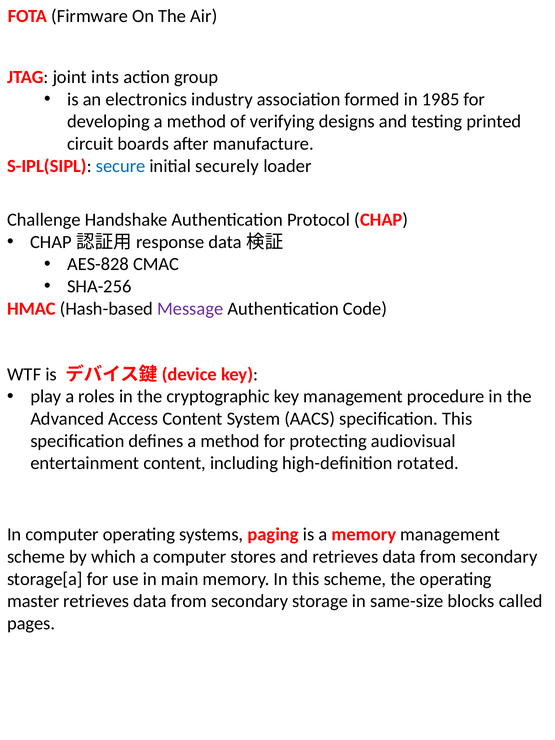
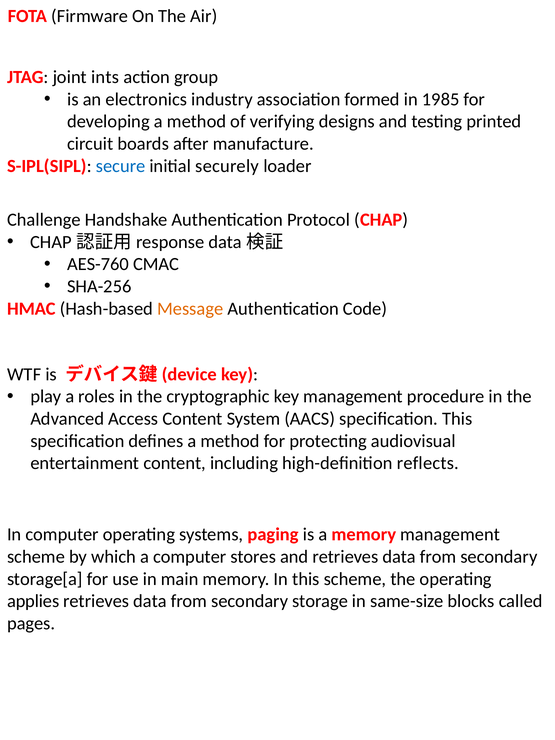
AES-828: AES-828 -> AES-760 (98, 264)
Message colour: purple -> orange (190, 309)
rotated: rotated -> reflects (428, 463)
master: master -> applies (33, 601)
